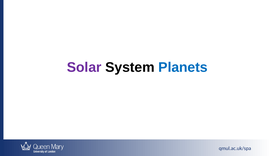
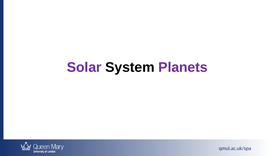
Planets colour: blue -> purple (183, 67)
